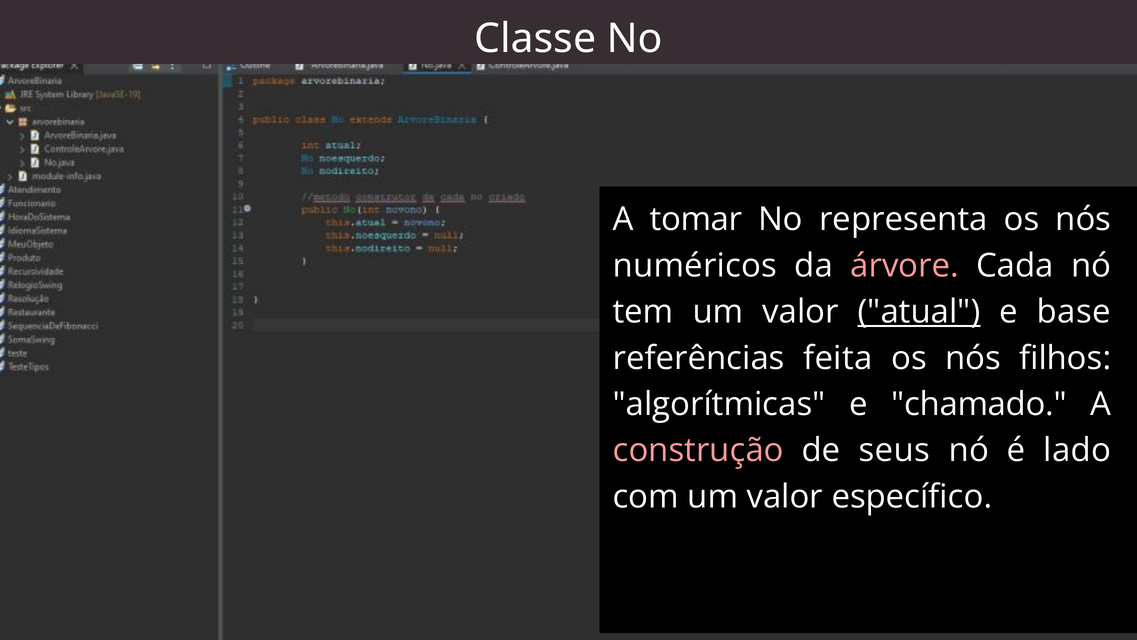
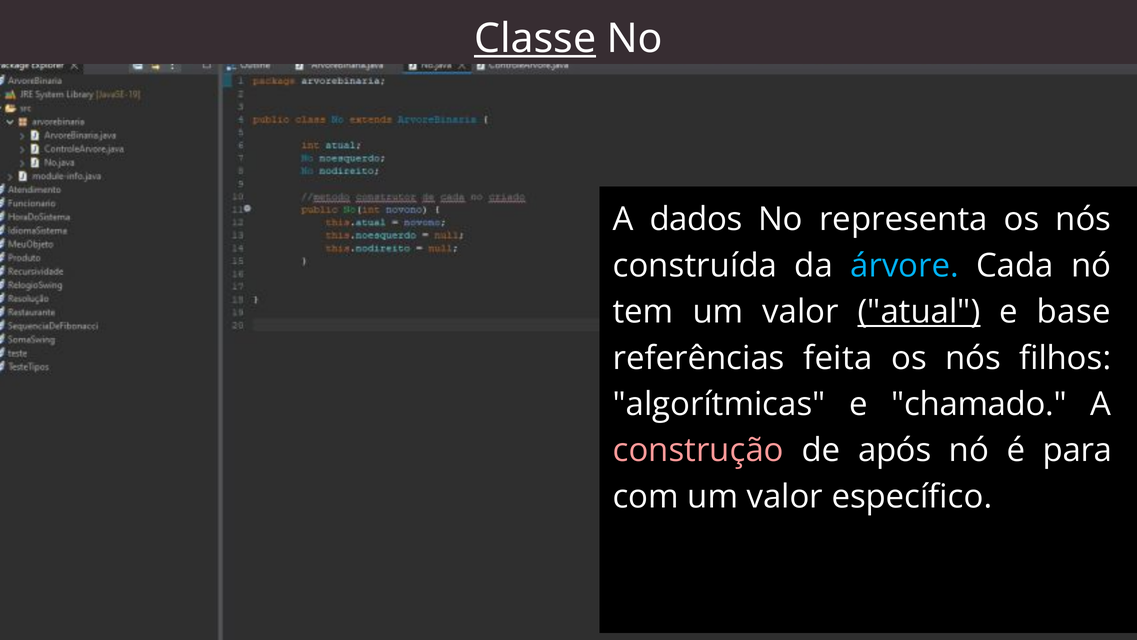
Classe underline: none -> present (535, 39)
tomar: tomar -> dados (696, 219)
numéricos: numéricos -> construída (695, 266)
árvore colour: pink -> light blue (905, 266)
seus: seus -> após (895, 450)
lado: lado -> para (1078, 450)
